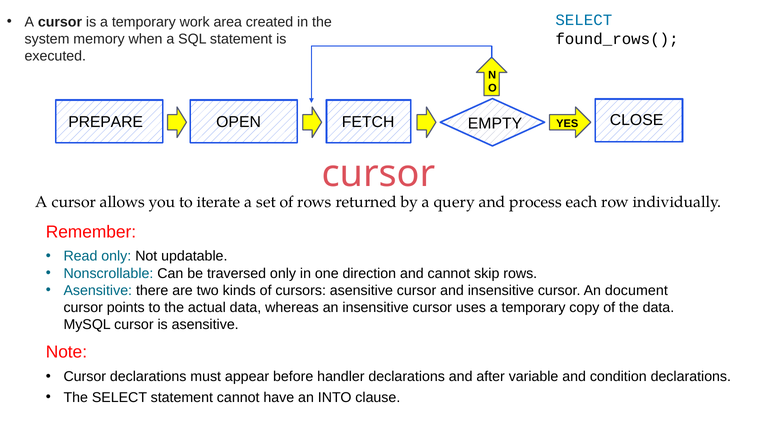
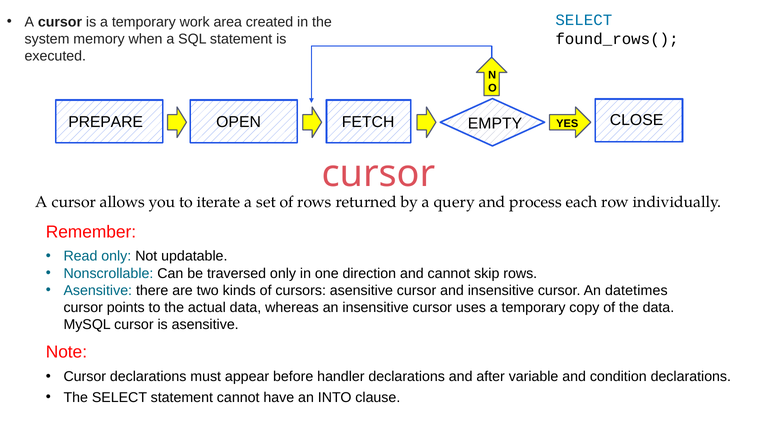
document: document -> datetimes (636, 290)
